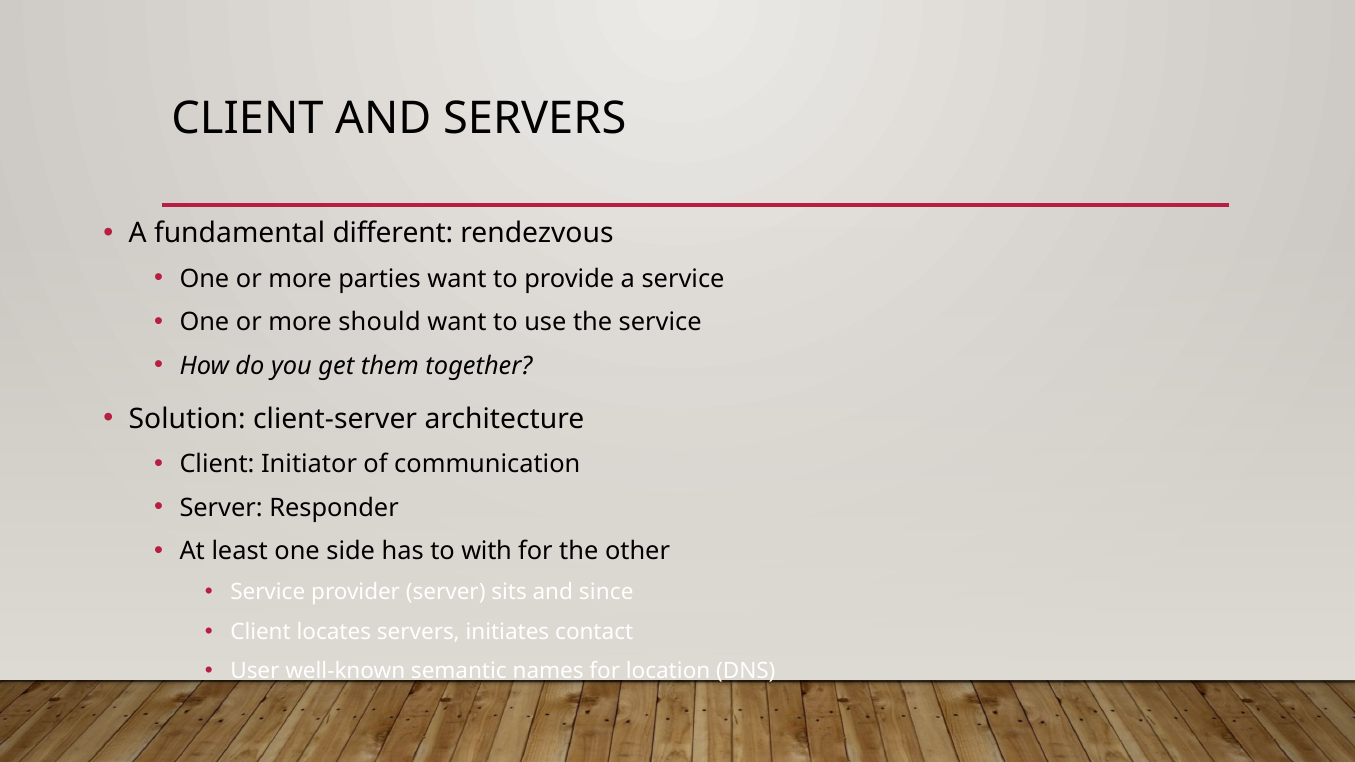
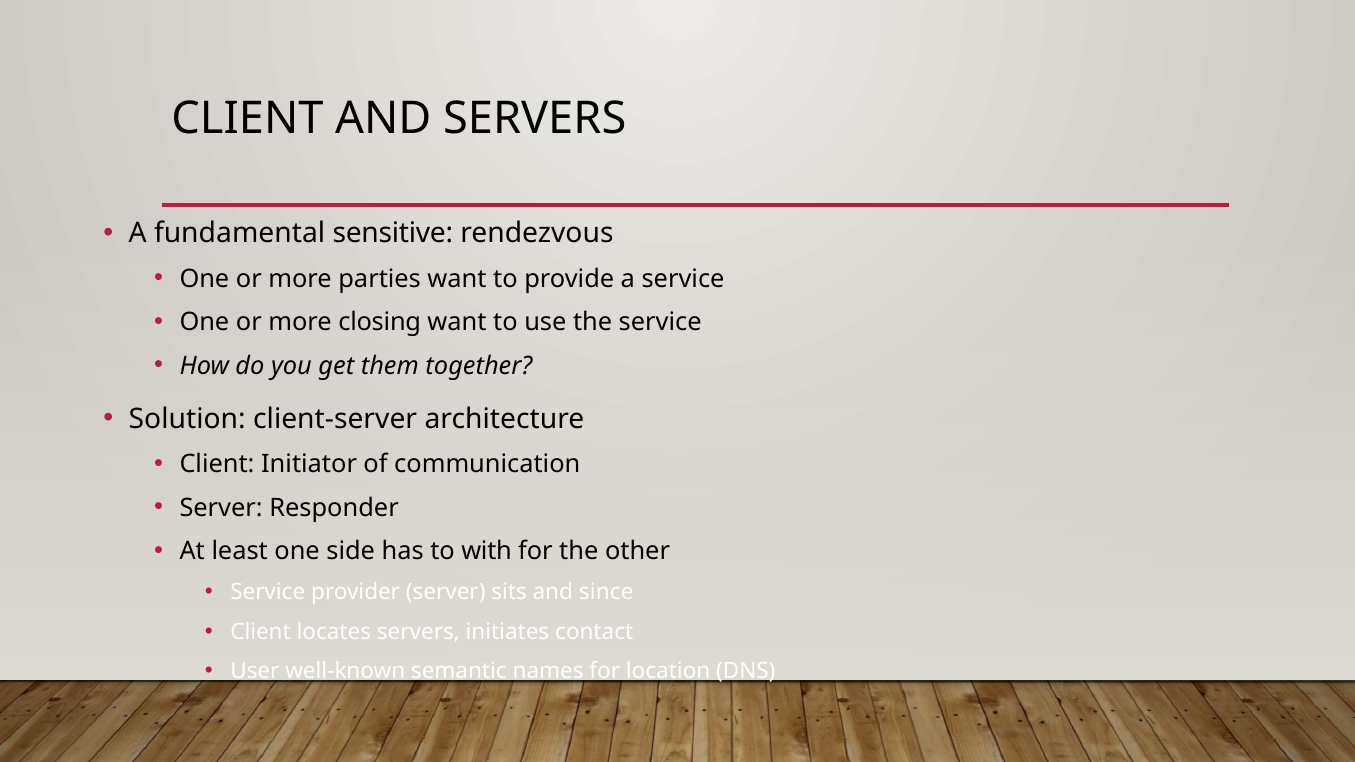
different: different -> sensitive (393, 234)
should: should -> closing (380, 322)
